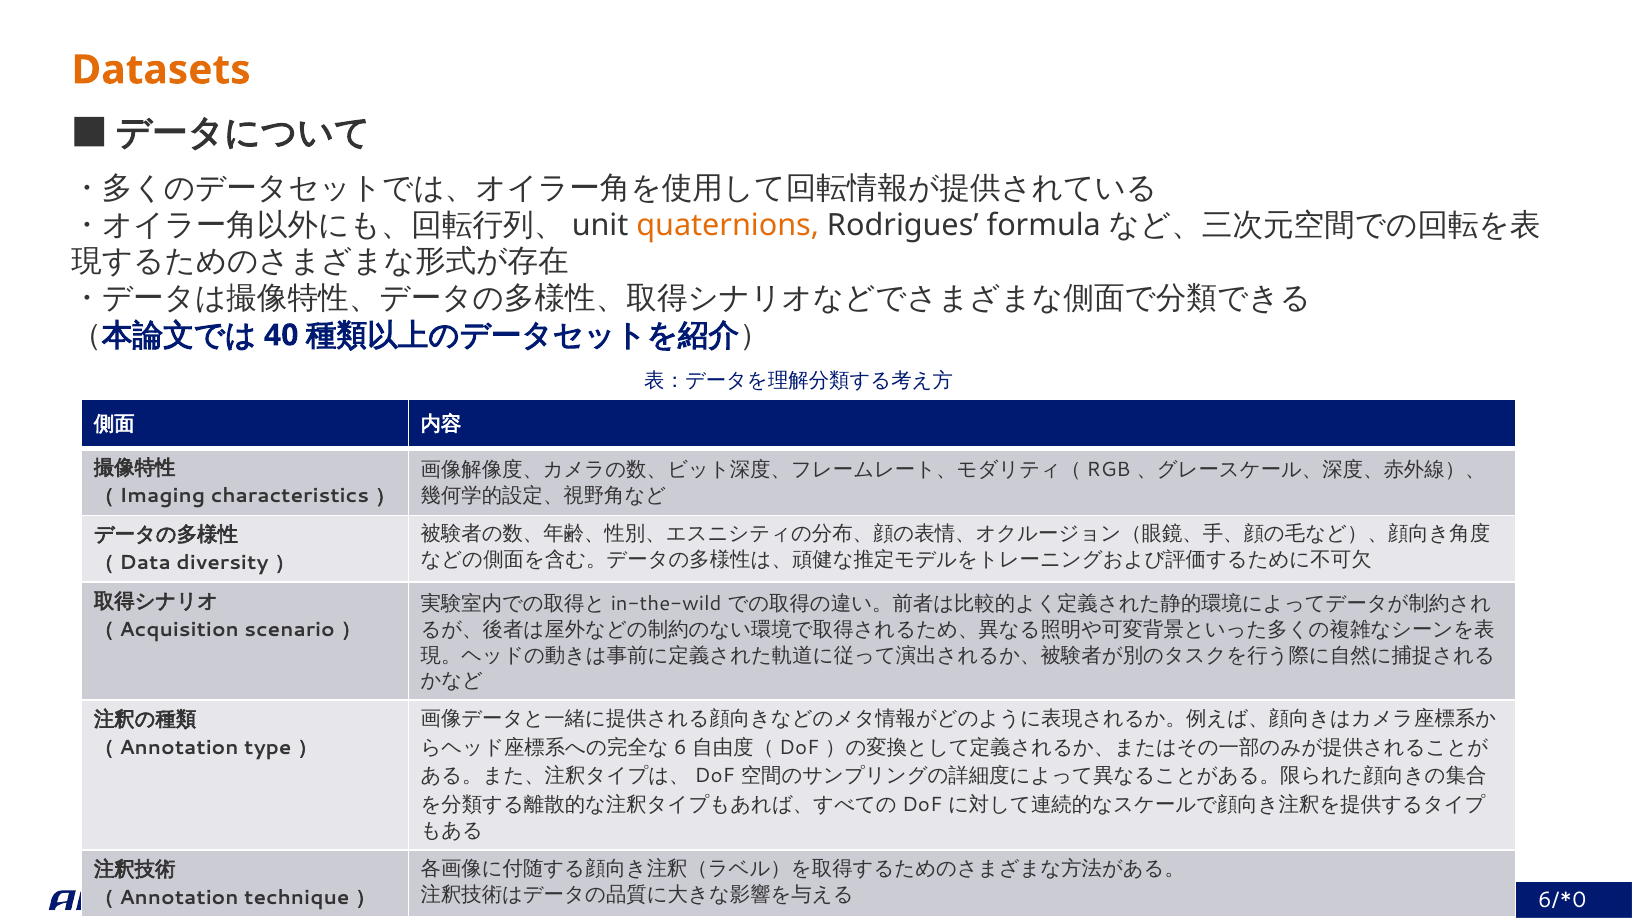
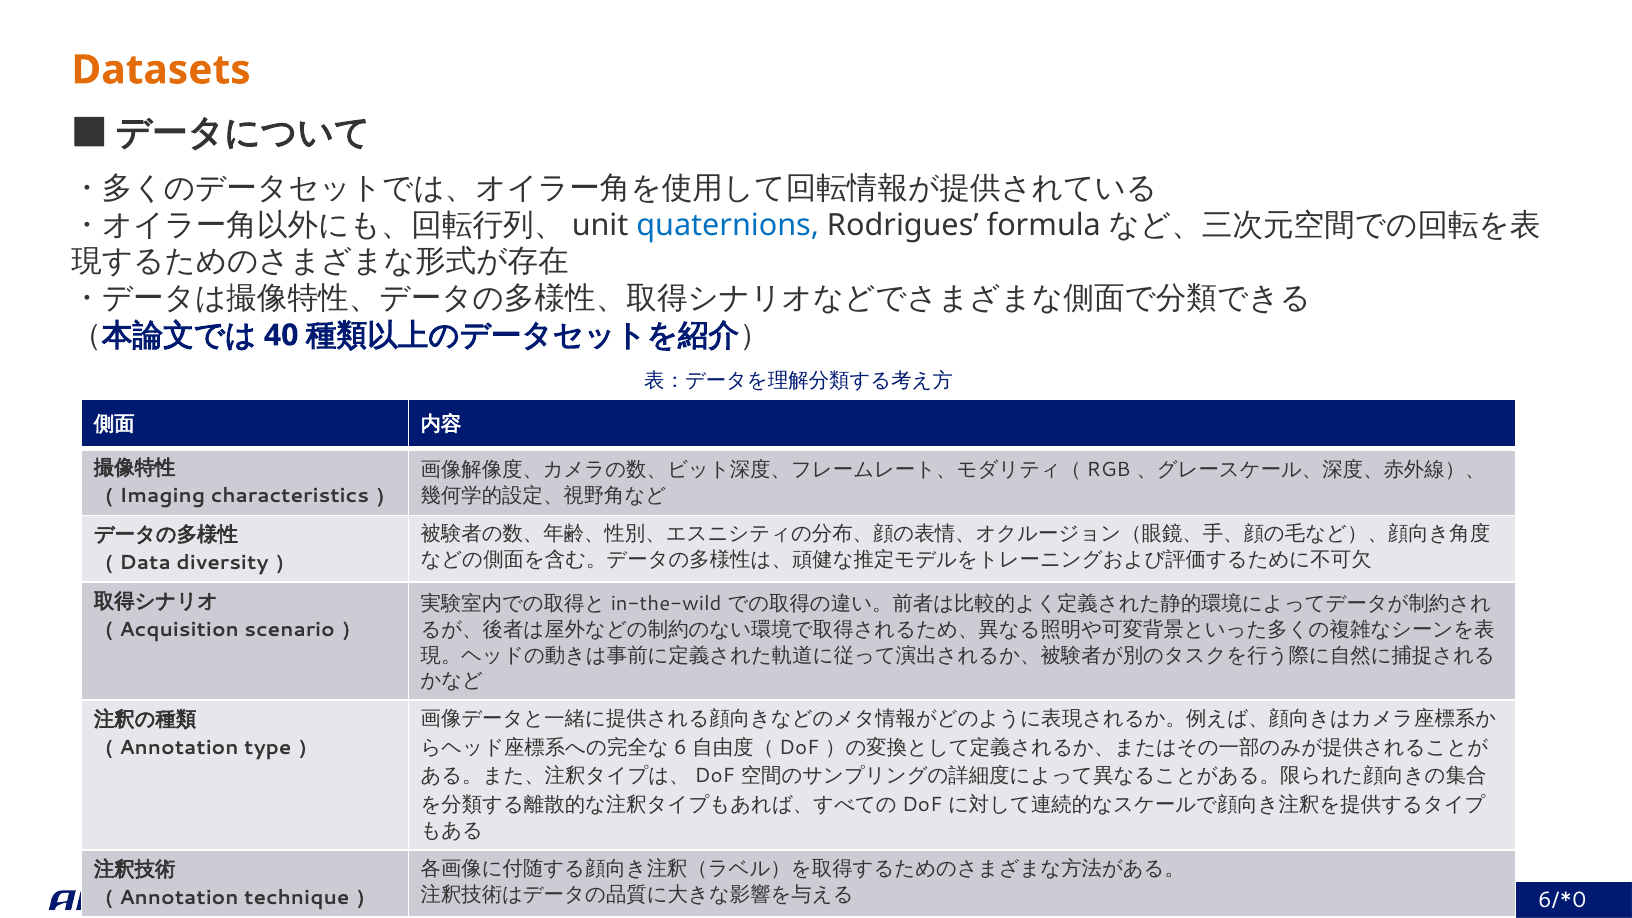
quaternions colour: orange -> blue (728, 225)
